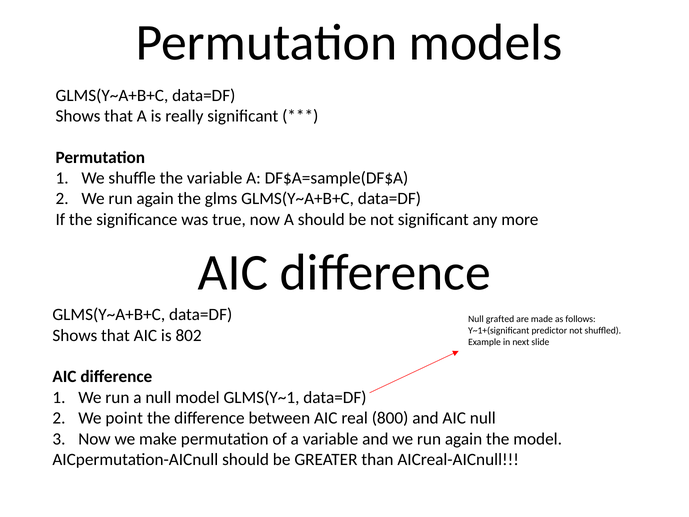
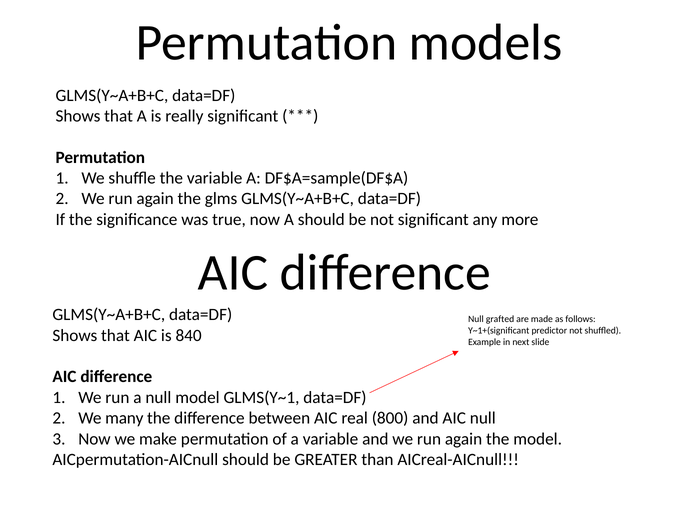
802: 802 -> 840 (189, 335)
point: point -> many (124, 418)
